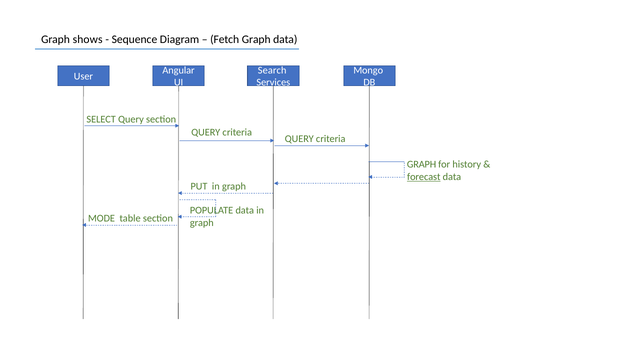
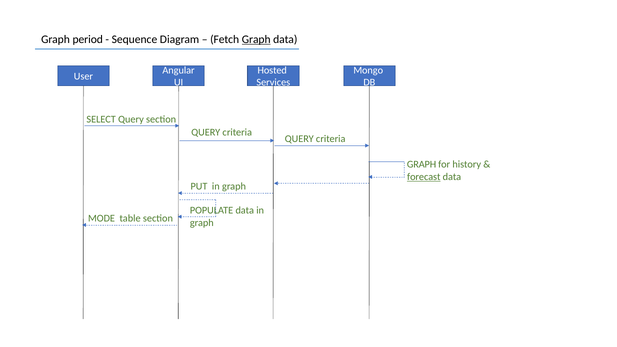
shows: shows -> period (88, 39)
Graph underline: none -> present (256, 39)
Search: Search -> Hosted (272, 70)
